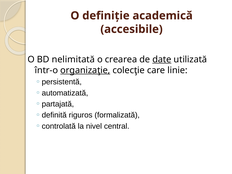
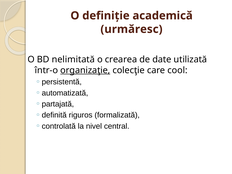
accesibile: accesibile -> urmăresc (131, 29)
date underline: present -> none (162, 59)
linie: linie -> cool (177, 70)
